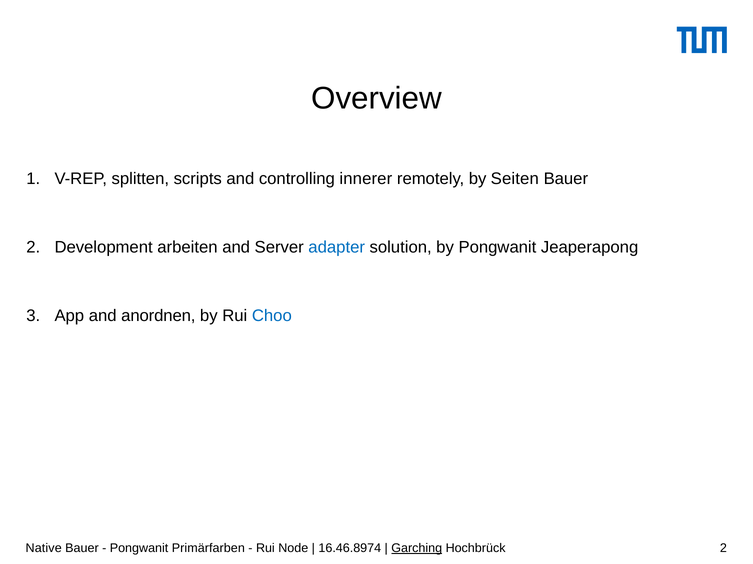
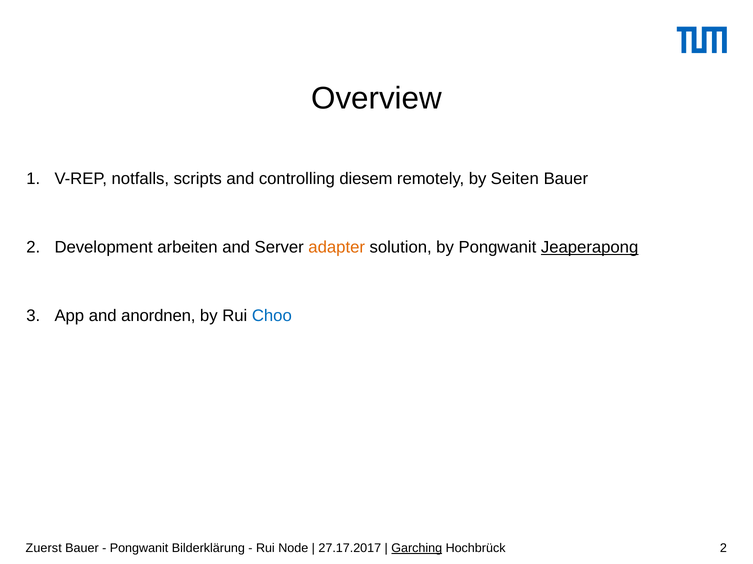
splitten: splitten -> notfalls (140, 179)
innerer: innerer -> diesem (366, 179)
adapter colour: blue -> orange (337, 248)
Jeaperapong underline: none -> present (590, 248)
Native: Native -> Zuerst (44, 549)
Primärfarben: Primärfarben -> Bilderklärung (208, 549)
16.46.8974: 16.46.8974 -> 27.17.2017 (350, 549)
